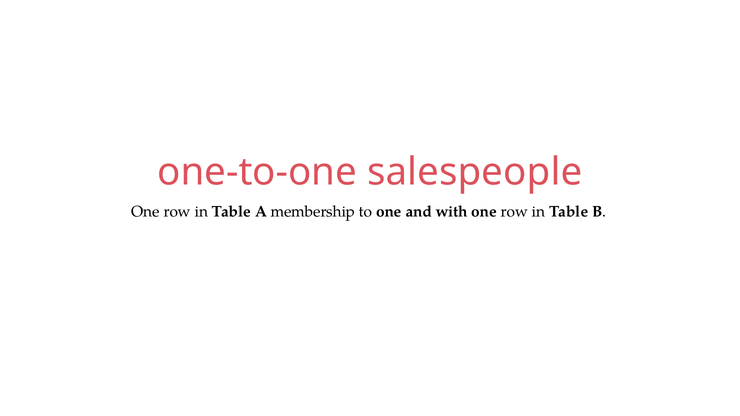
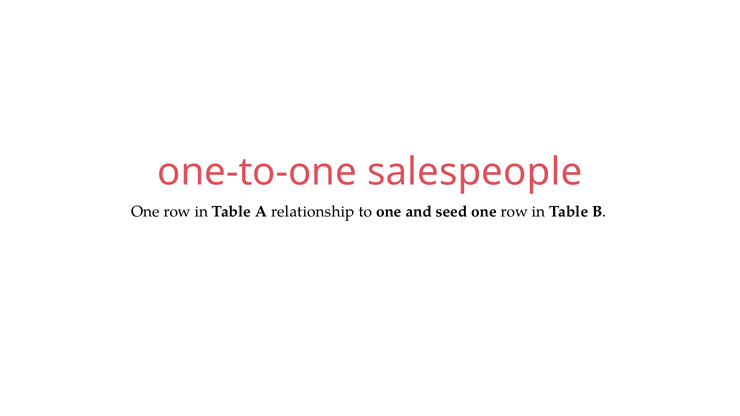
membership: membership -> relationship (313, 212)
with: with -> seed (452, 212)
